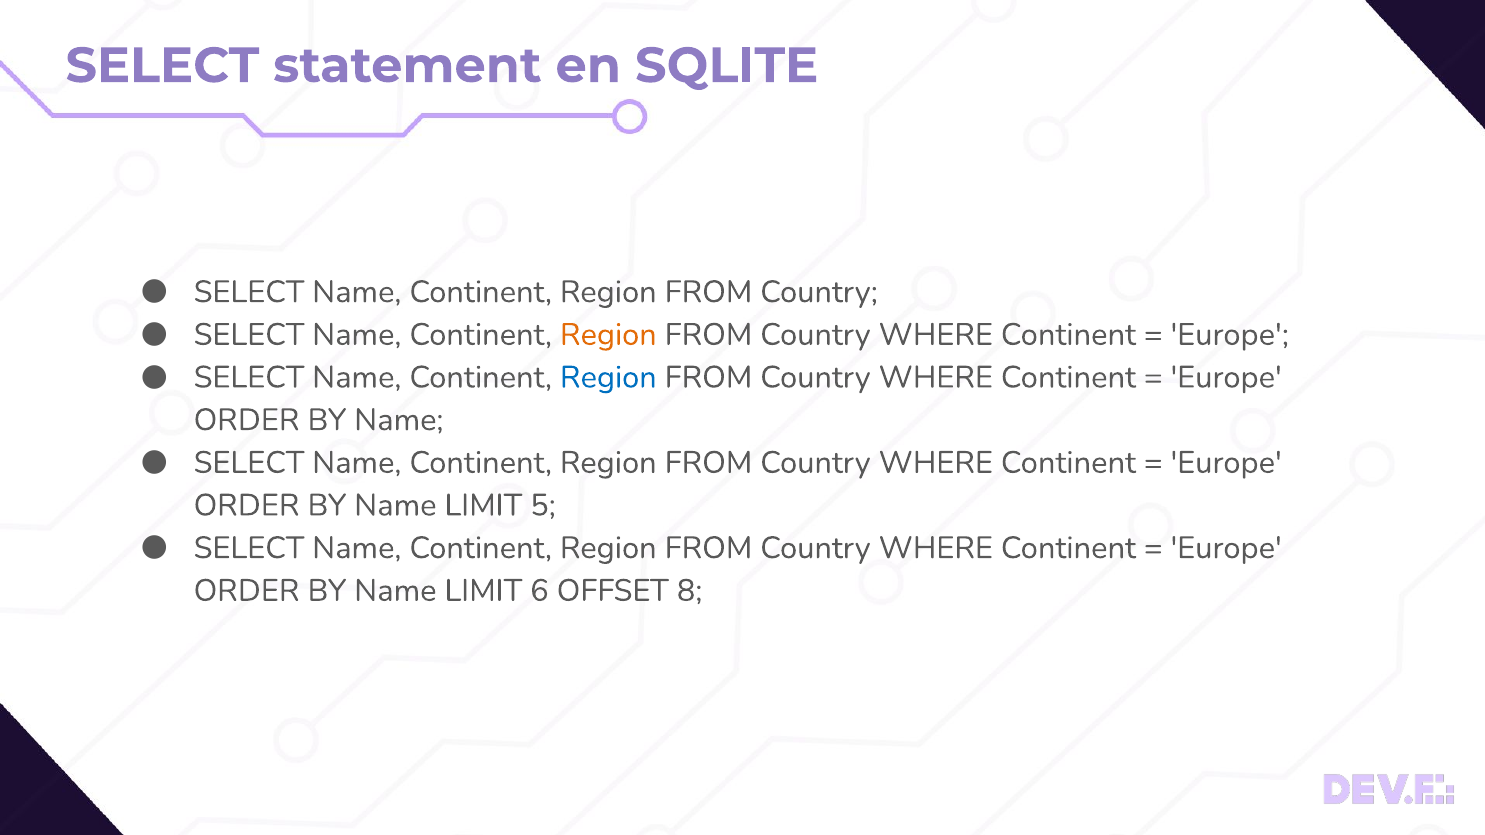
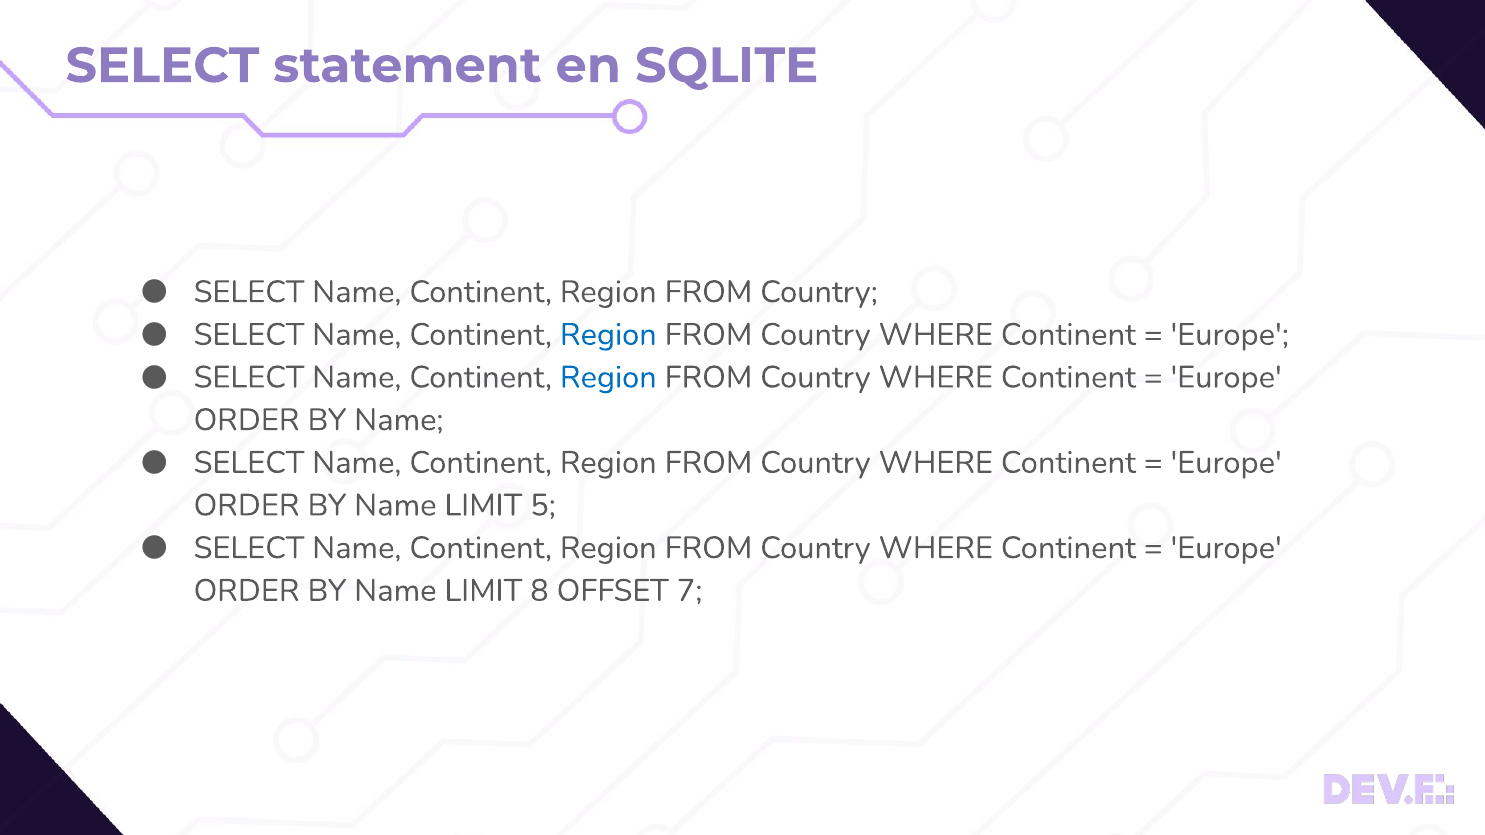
Region colour: orange -> blue (608, 335)
6: 6 -> 8 (539, 591)
8: 8 -> 7 (690, 591)
